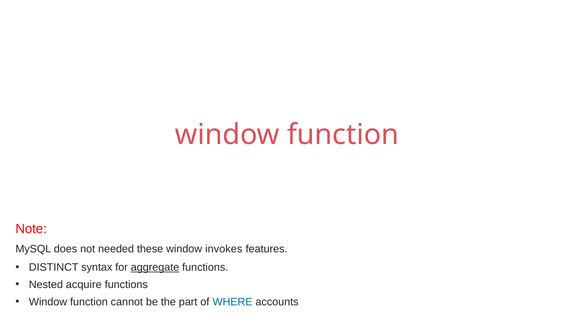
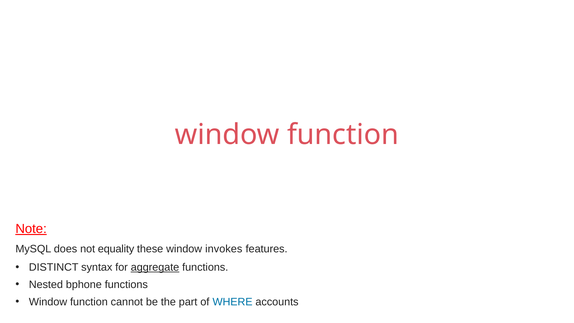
Note underline: none -> present (31, 229)
needed: needed -> equality (116, 249)
acquire: acquire -> bphone (84, 285)
